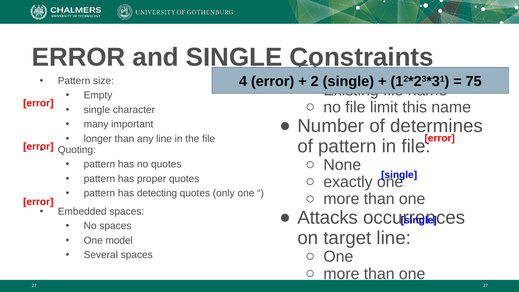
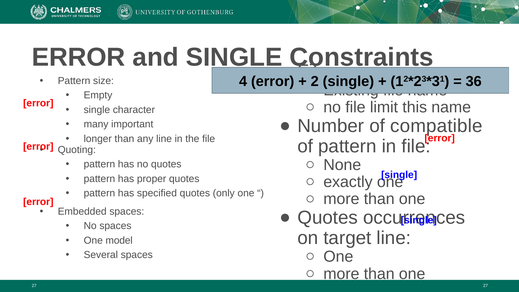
75: 75 -> 36 (474, 81)
determines: determines -> compatible (436, 126)
detecting: detecting -> specified (157, 193)
Attacks: Attacks -> Quotes (328, 218)
